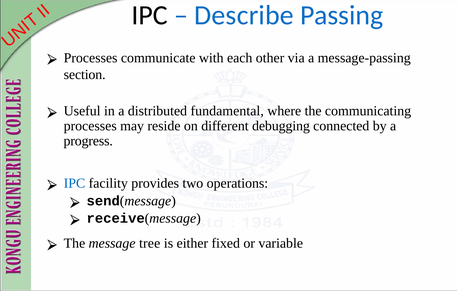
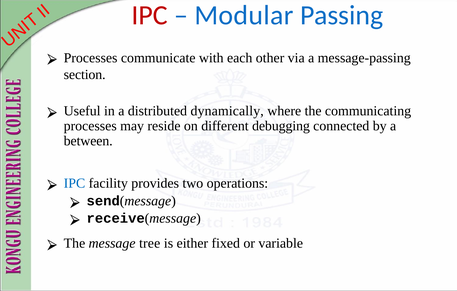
IPC colour: black -> red (150, 15)
Describe: Describe -> Modular (244, 15)
fundamental: fundamental -> dynamically (227, 111)
progress: progress -> between (88, 141)
